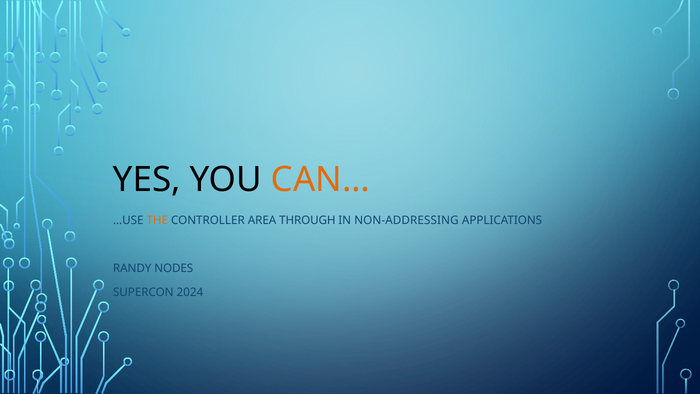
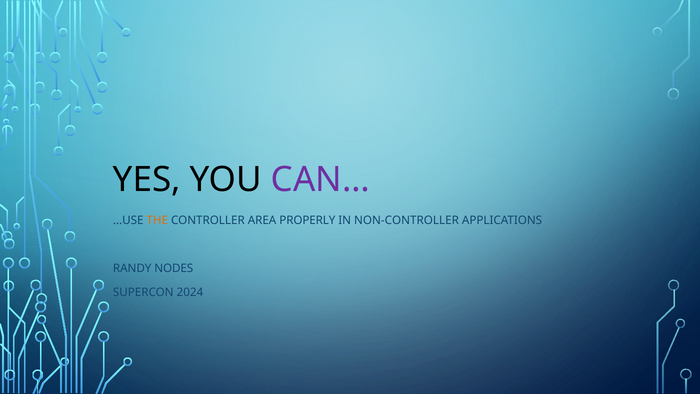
CAN… colour: orange -> purple (320, 180)
THROUGH: THROUGH -> PROPERLY (307, 220)
NON-ADDRESSING: NON-ADDRESSING -> NON-CONTROLLER (407, 220)
